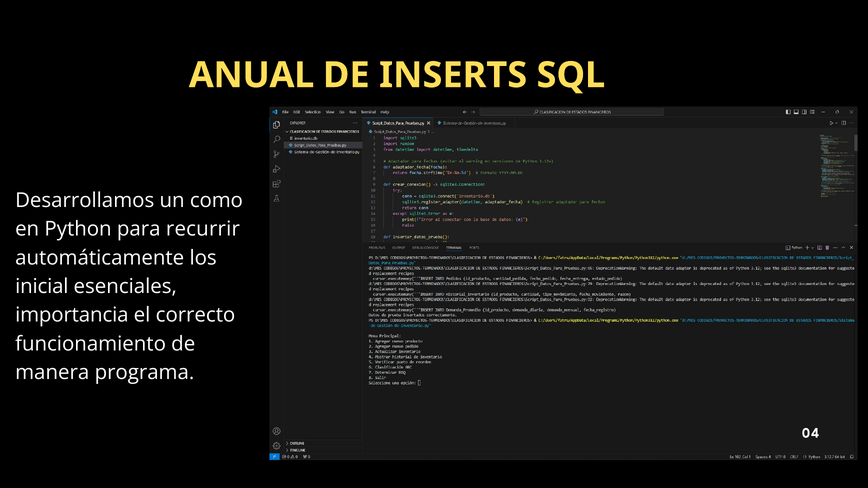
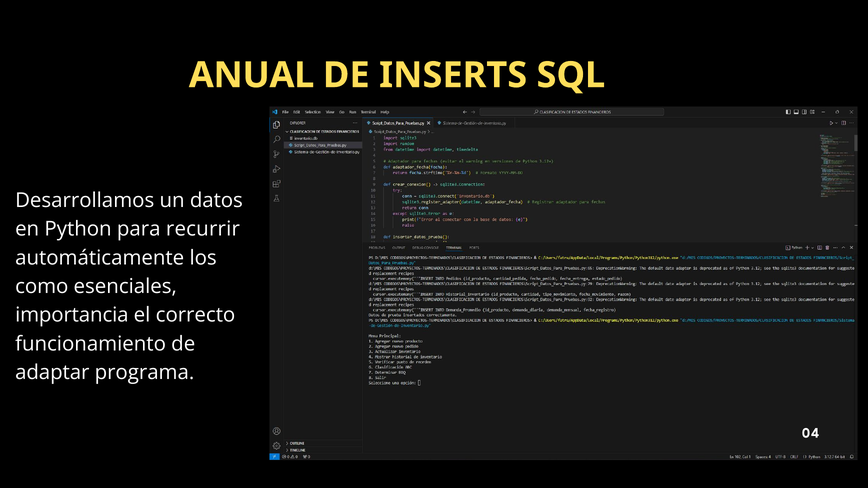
como: como -> datos (216, 201)
inicial: inicial -> como (42, 287)
manera: manera -> adaptar (52, 373)
